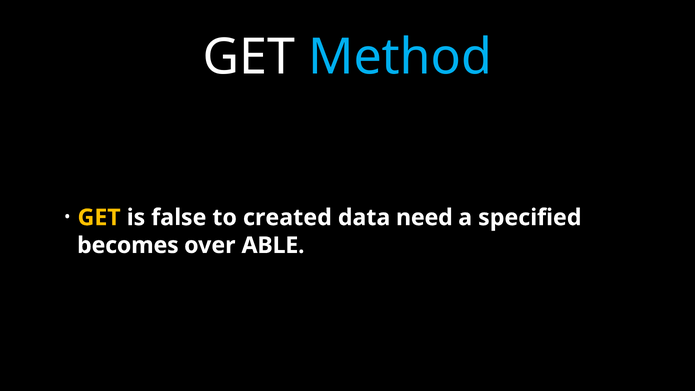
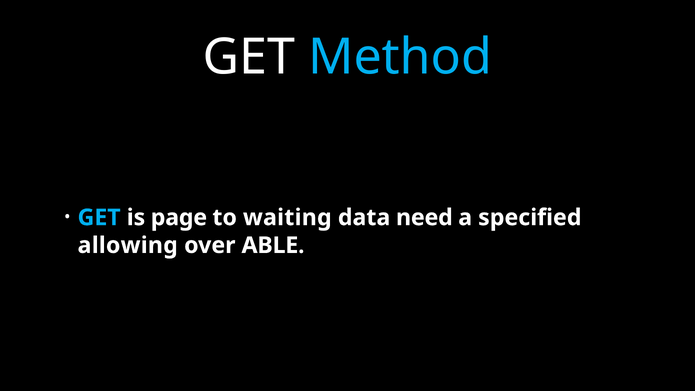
GET colour: yellow -> light blue (99, 218)
false: false -> page (179, 218)
created: created -> waiting (287, 218)
becomes: becomes -> allowing (128, 245)
